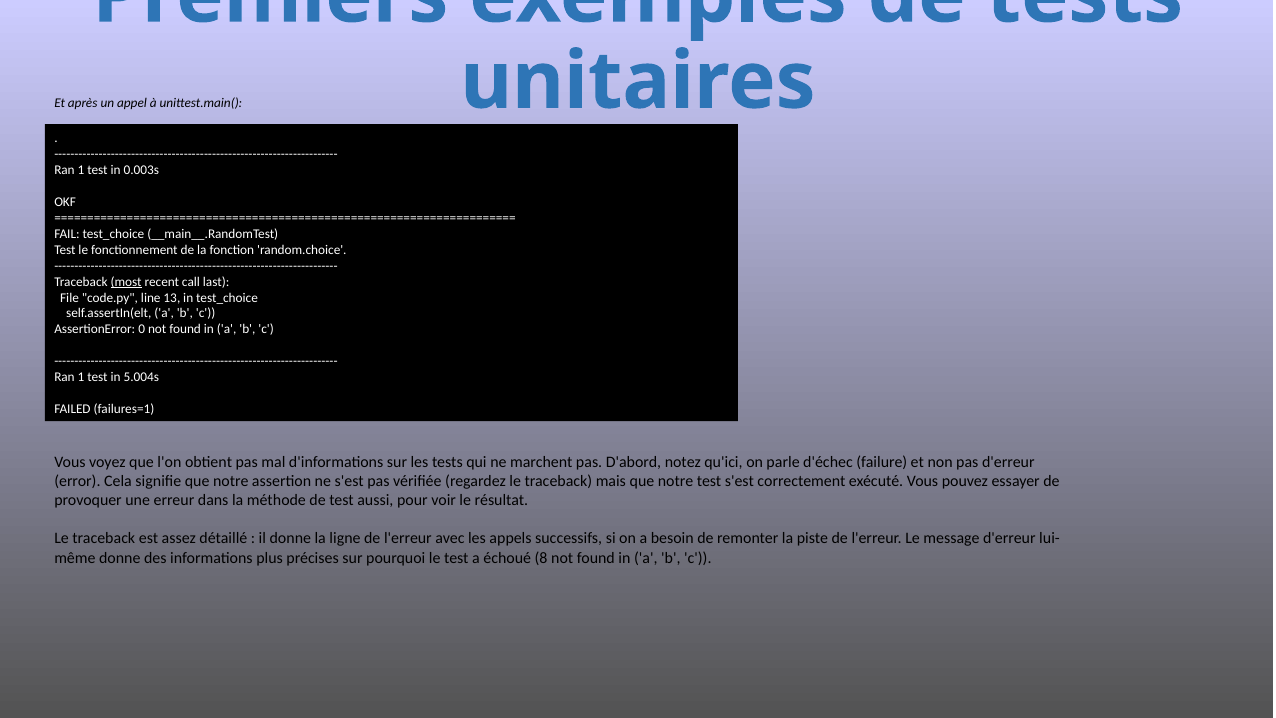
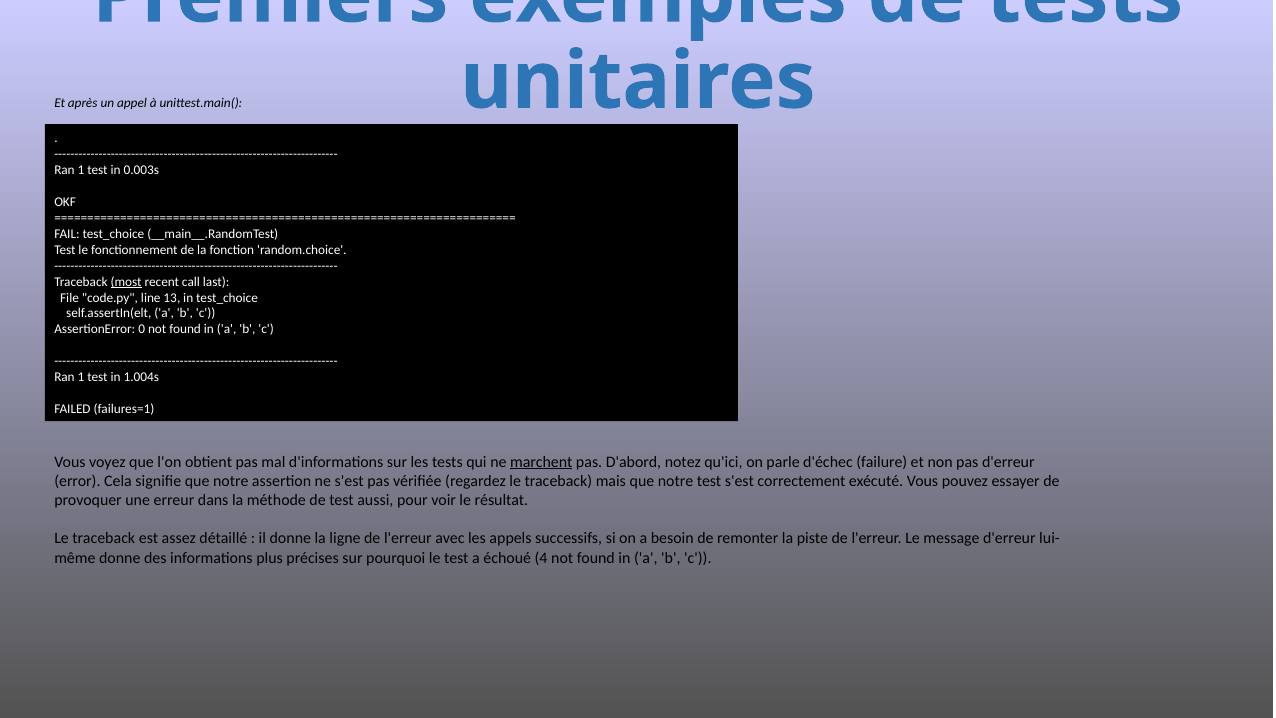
5.004s: 5.004s -> 1.004s (141, 377)
marchent underline: none -> present (541, 462)
8: 8 -> 4 (541, 558)
